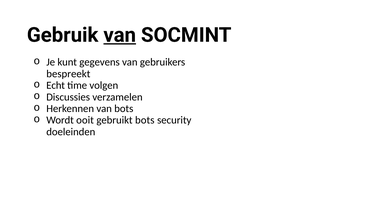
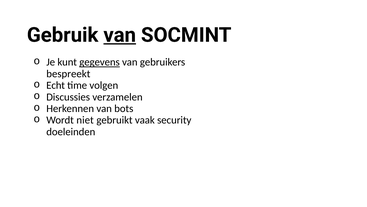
gegevens underline: none -> present (100, 62)
ooit: ooit -> niet (85, 120)
gebruikt bots: bots -> vaak (145, 120)
